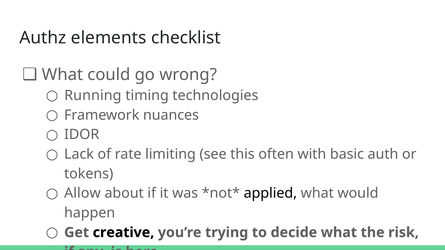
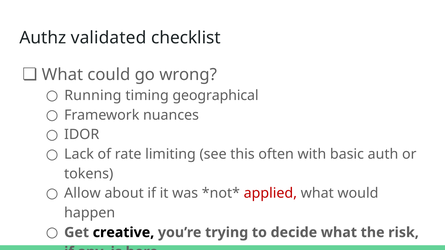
elements: elements -> validated (109, 38)
technologies: technologies -> geographical (216, 96)
applied colour: black -> red (270, 194)
